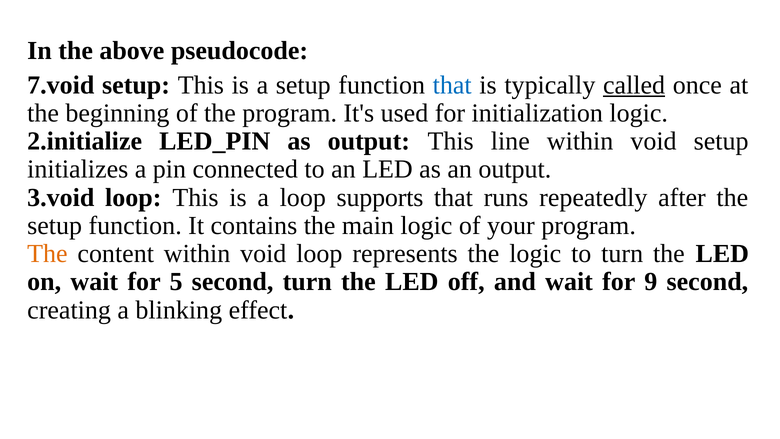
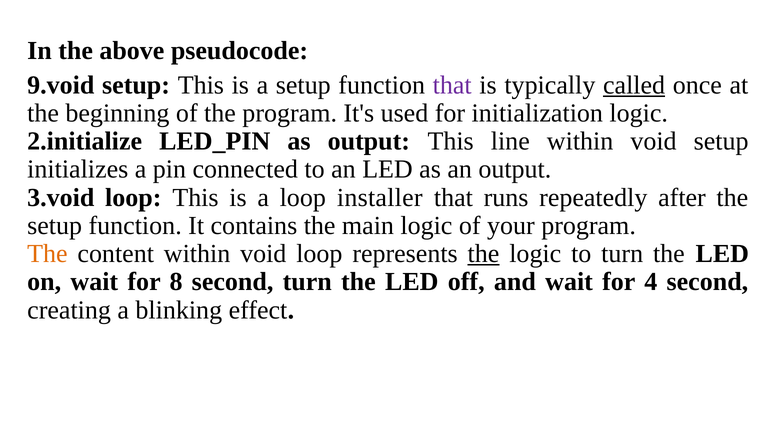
7.void: 7.void -> 9.void (61, 85)
that colour: blue -> purple (452, 85)
supports: supports -> installer (380, 197)
the underline: none -> present (483, 254)
5: 5 -> 8 (176, 282)
9: 9 -> 4 (651, 282)
